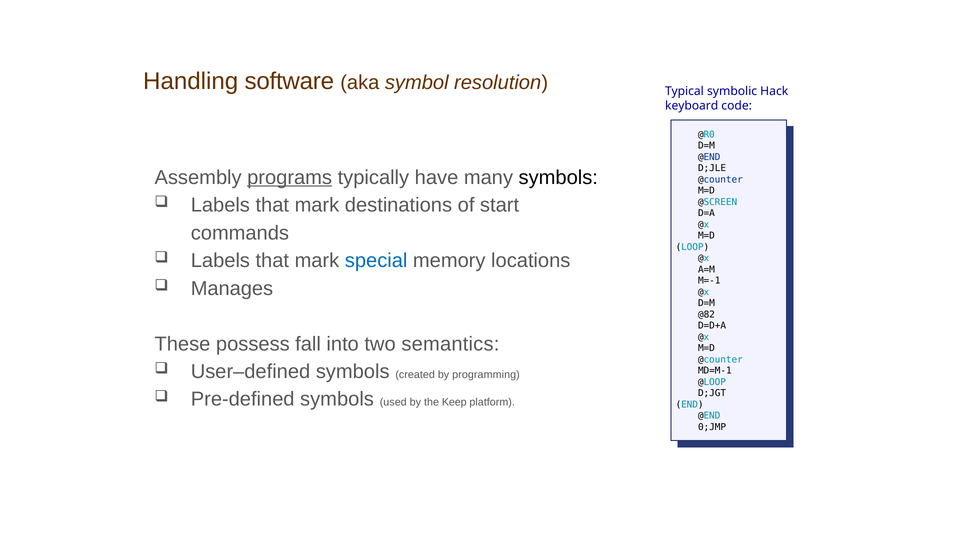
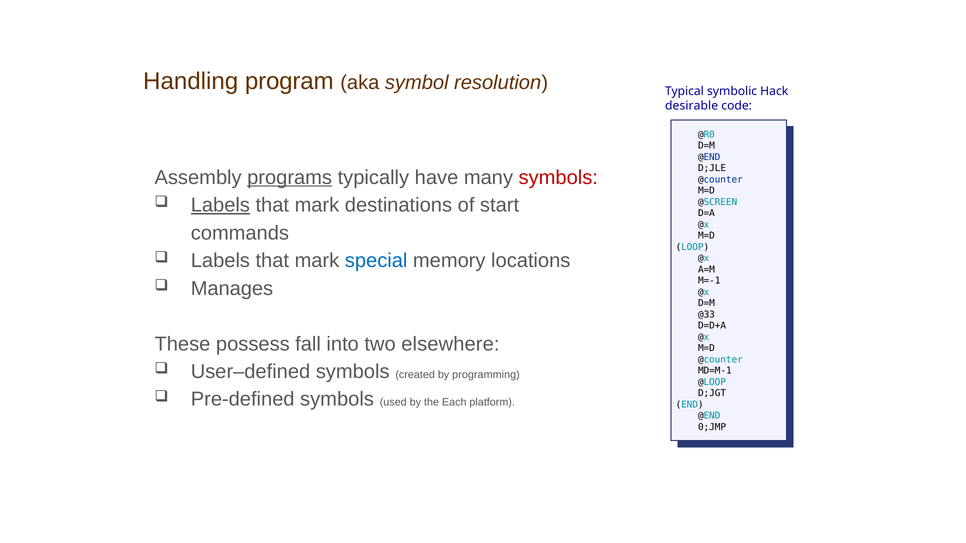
software: software -> program (289, 81)
keyboard: keyboard -> desirable (692, 106)
symbols colour: black -> red (558, 178)
Labels underline: none -> present (220, 205)
@82: @82 -> @33 (706, 315)
semantics: semantics -> elsewhere (450, 344)
Keep: Keep -> Each (454, 403)
